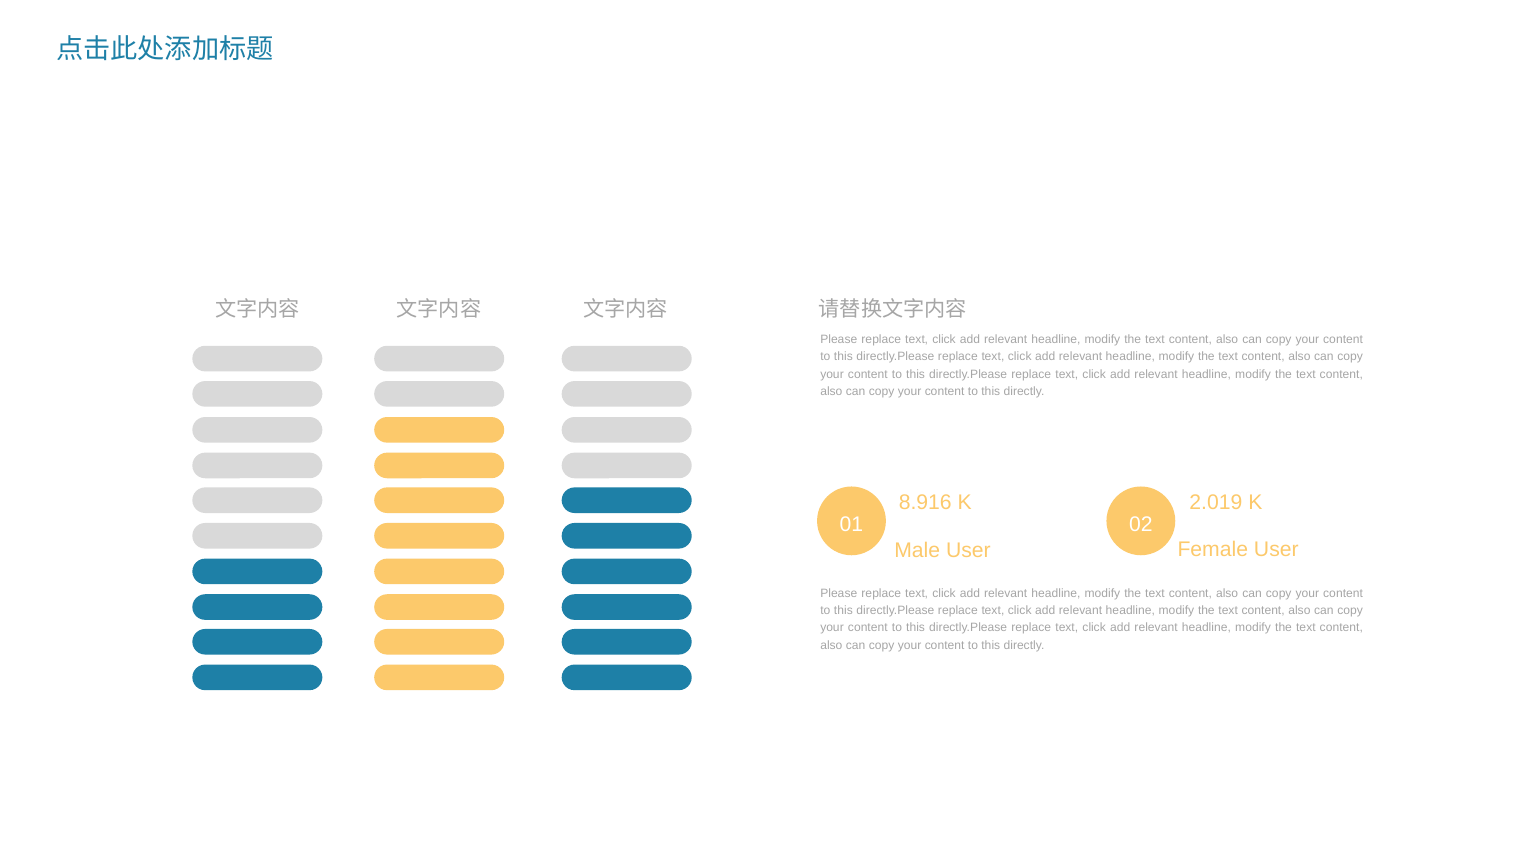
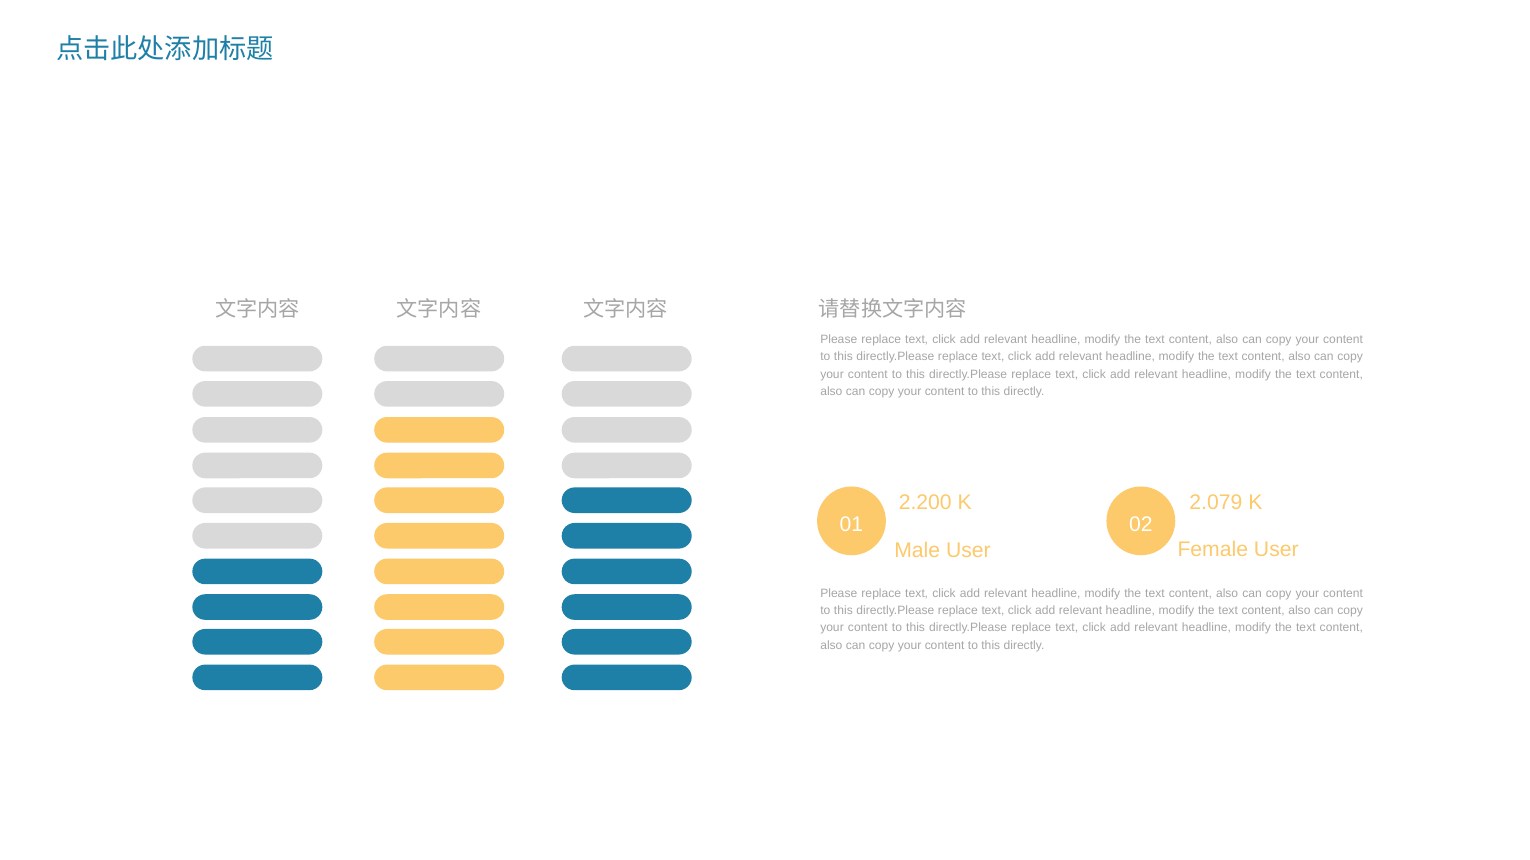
8.916: 8.916 -> 2.200 (925, 503)
2.019: 2.019 -> 2.079 (1216, 503)
